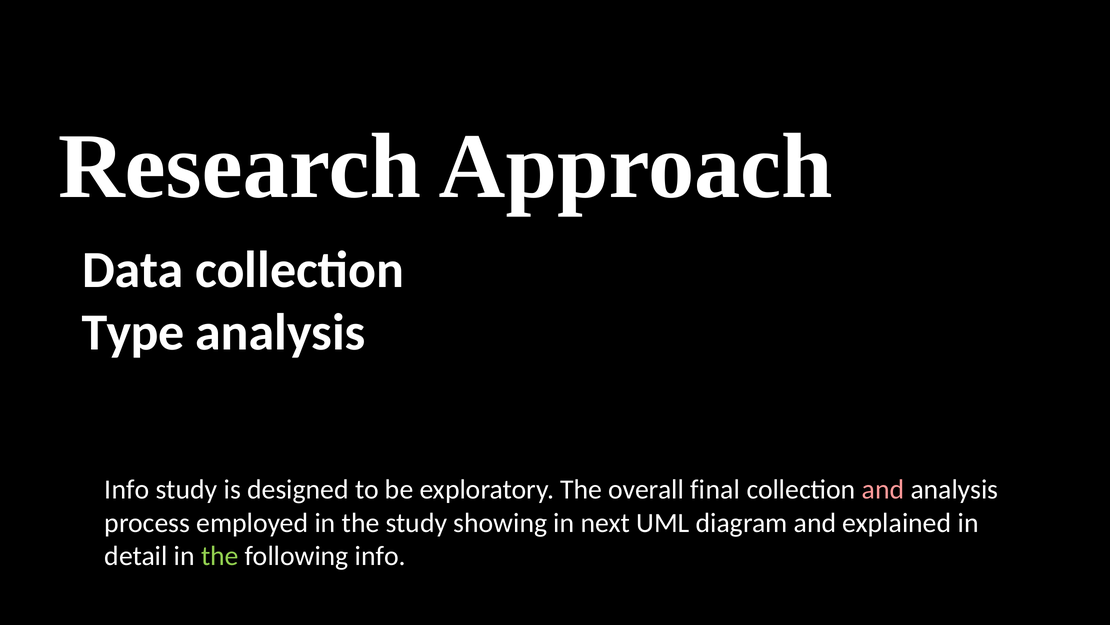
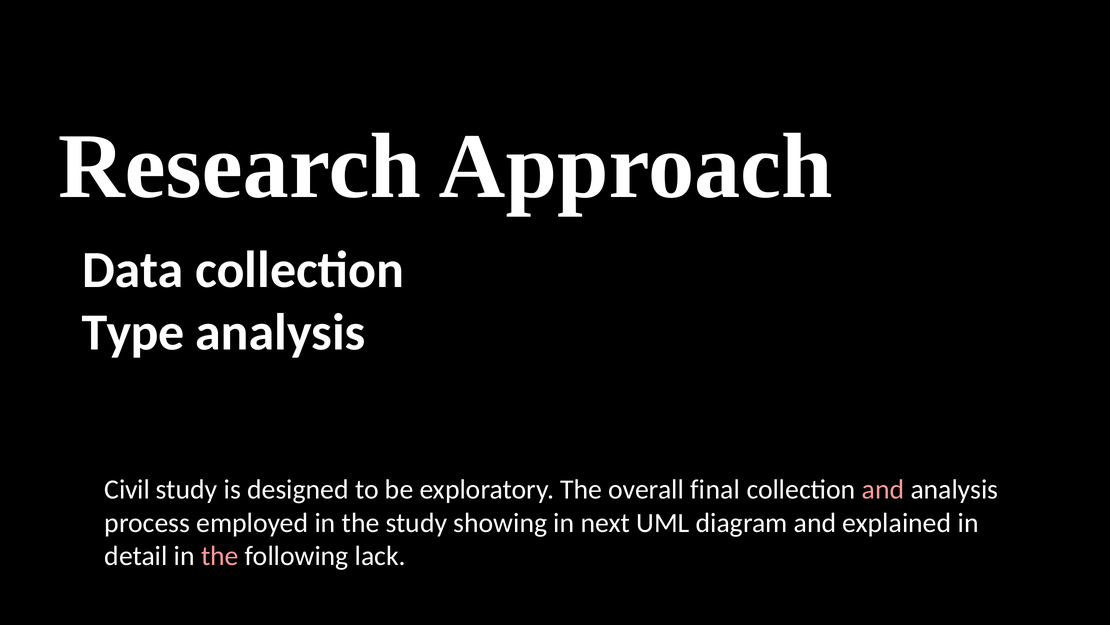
Info: Info -> Civil (127, 489)
the colour: light green -> pink (220, 556)
following info: info -> lack (380, 556)
